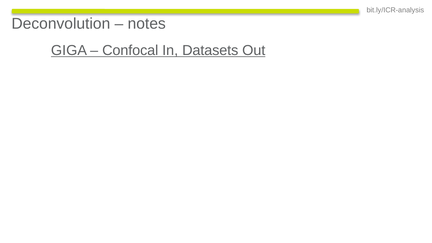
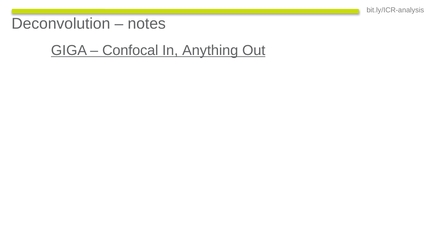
Datasets: Datasets -> Anything (210, 50)
